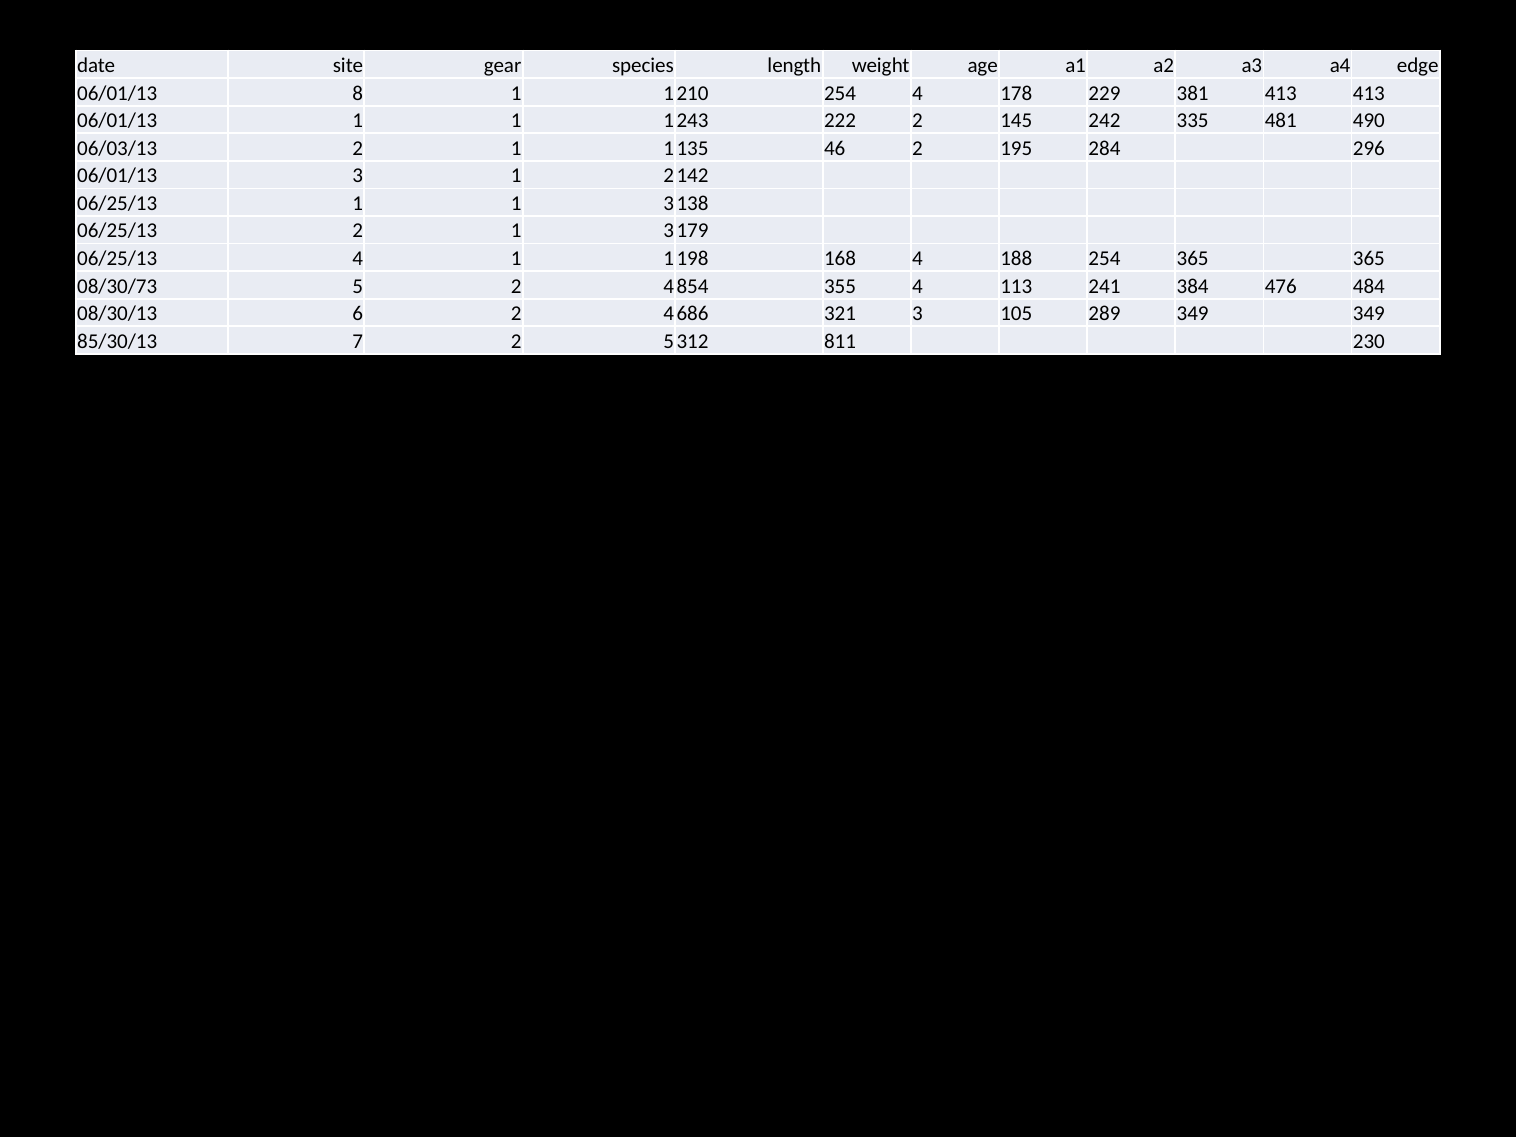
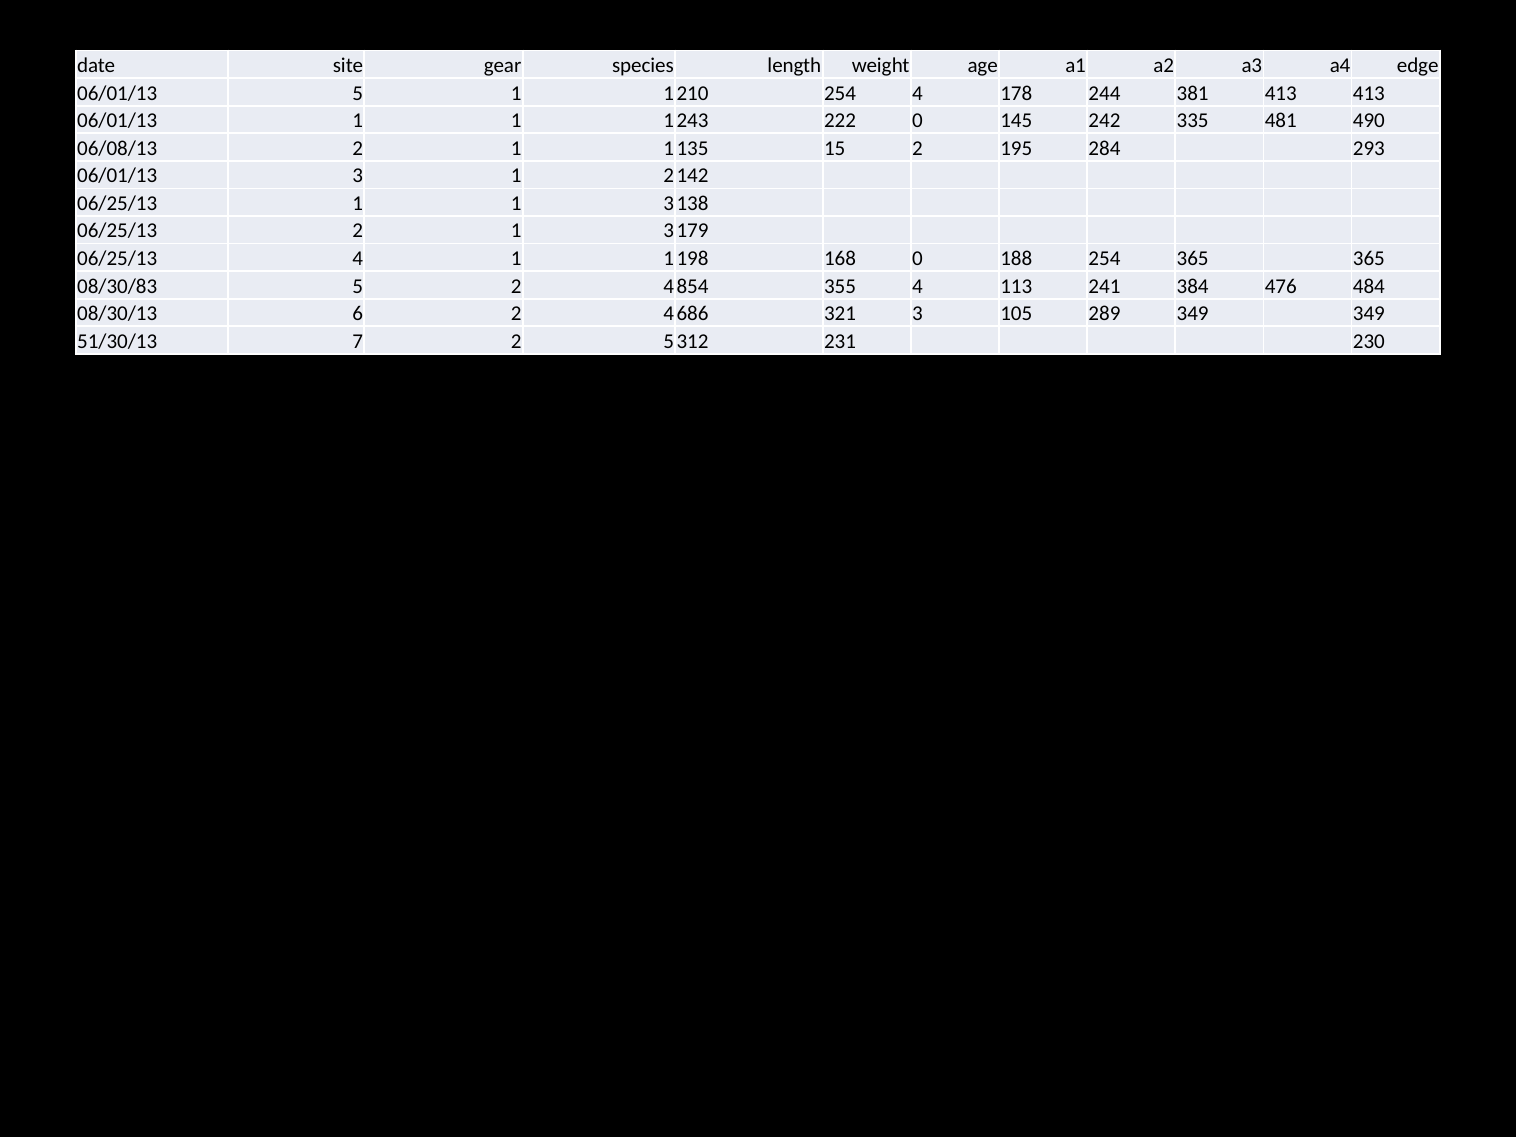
06/01/13 8: 8 -> 5 (358, 93)
229: 229 -> 244 (1104, 93)
222 2: 2 -> 0 (917, 121)
06/03/13: 06/03/13 -> 06/08/13 (117, 148)
46: 46 -> 15 (835, 148)
296: 296 -> 293 (1369, 148)
168 4: 4 -> 0 (917, 259)
08/30/73: 08/30/73 -> 08/30/83 (117, 286)
85/30/13: 85/30/13 -> 51/30/13 (117, 341)
811: 811 -> 231 (840, 341)
